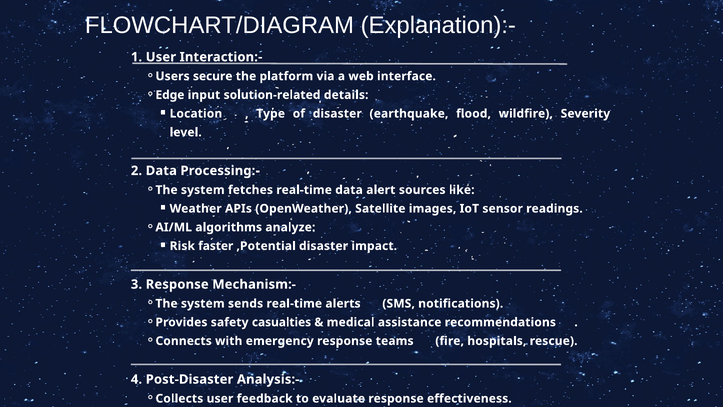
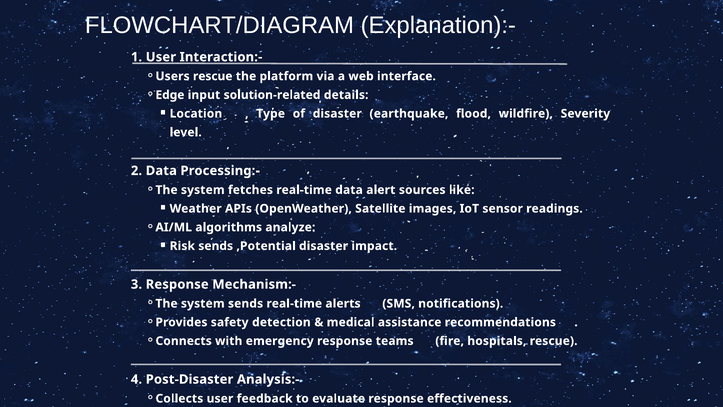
Users secure: secure -> rescue (213, 76)
Risk faster: faster -> sends (216, 246)
casualties: casualties -> detection (281, 322)
